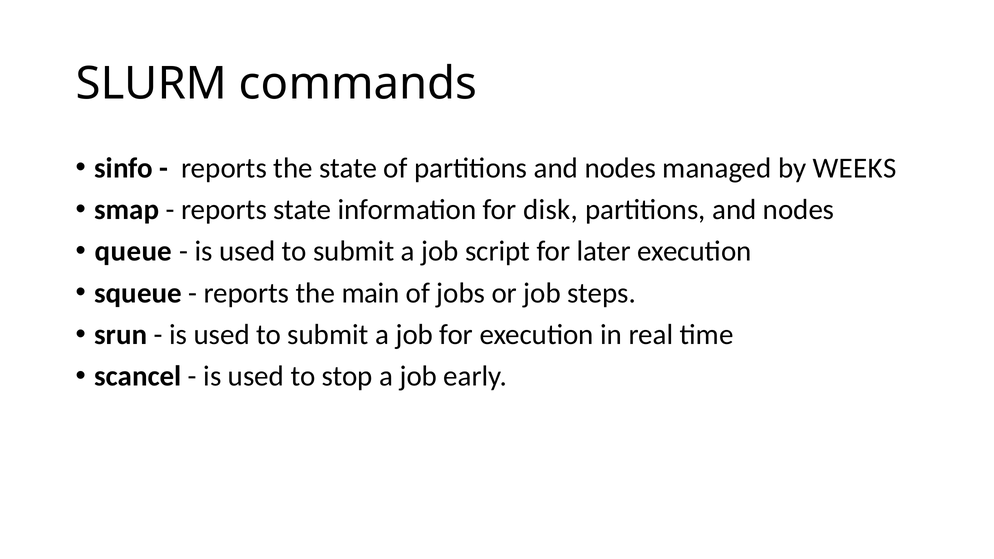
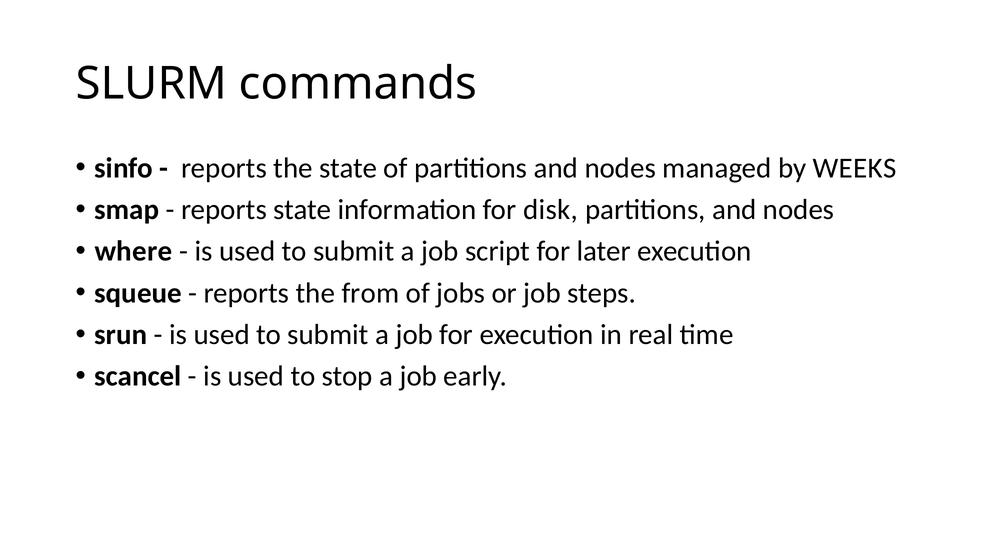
queue: queue -> where (133, 251)
main: main -> from (370, 293)
